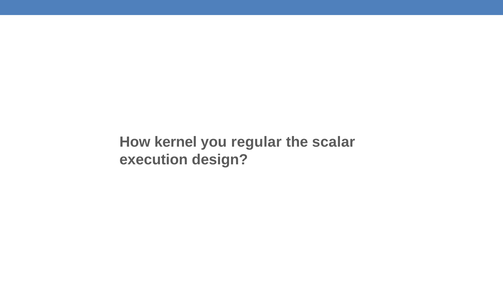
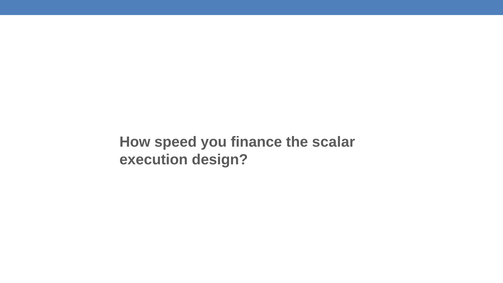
kernel: kernel -> speed (176, 142)
regular: regular -> finance (256, 142)
